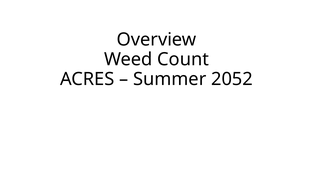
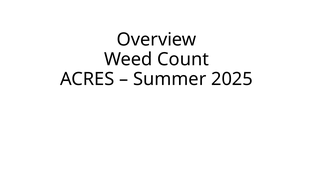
2052: 2052 -> 2025 (232, 79)
